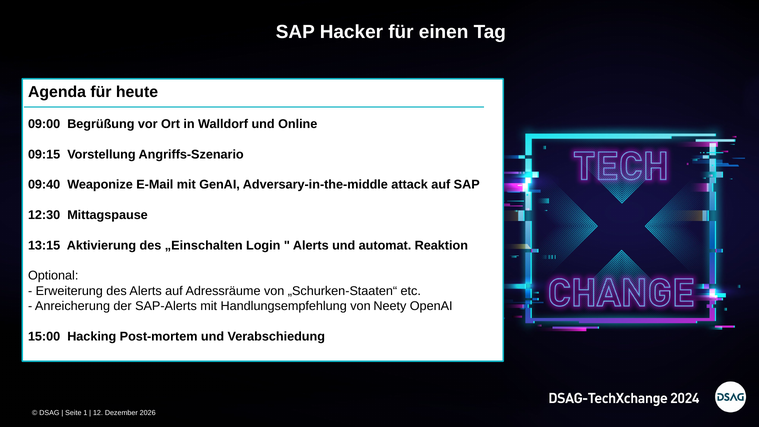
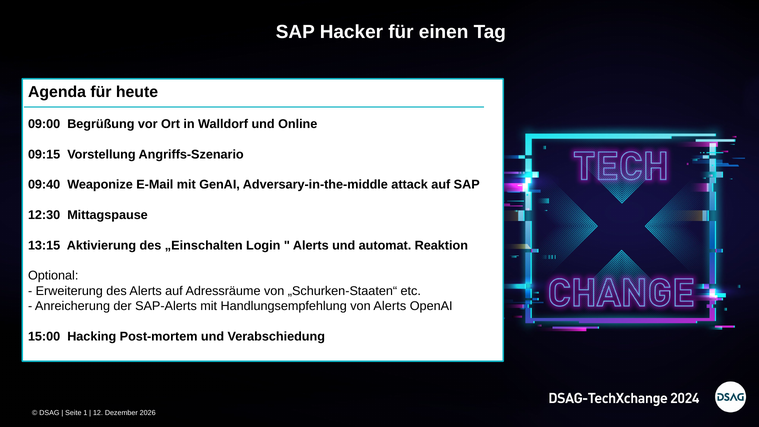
von Neety: Neety -> Alerts (390, 306)
